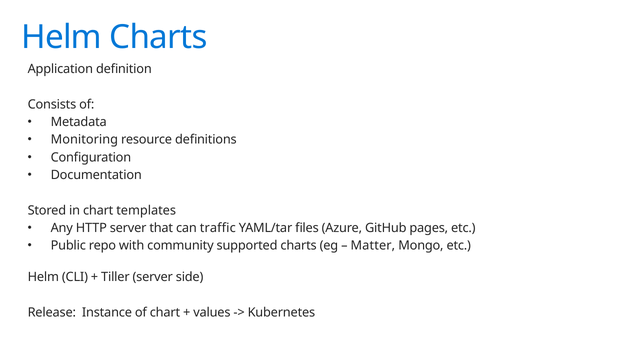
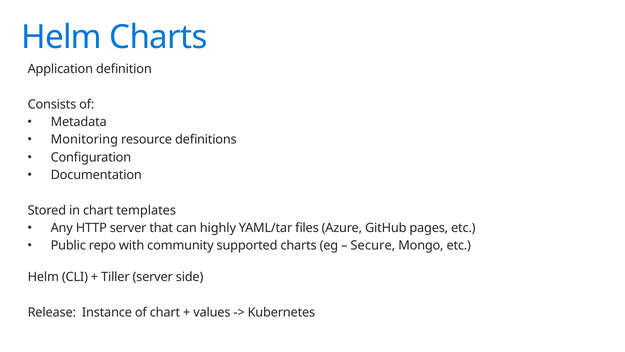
traffic: traffic -> highly (218, 228)
Matter: Matter -> Secure (373, 245)
